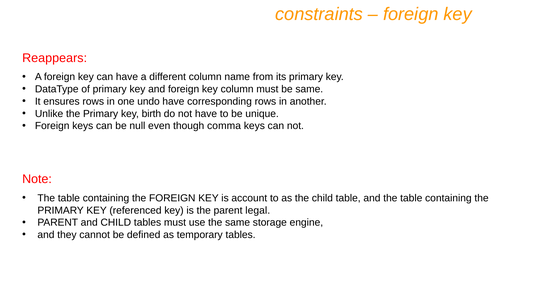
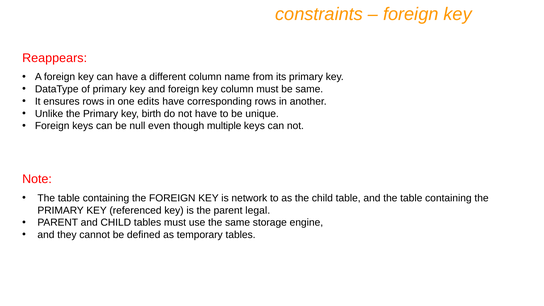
undo: undo -> edits (148, 101)
comma: comma -> multiple (224, 126)
account: account -> network (249, 198)
